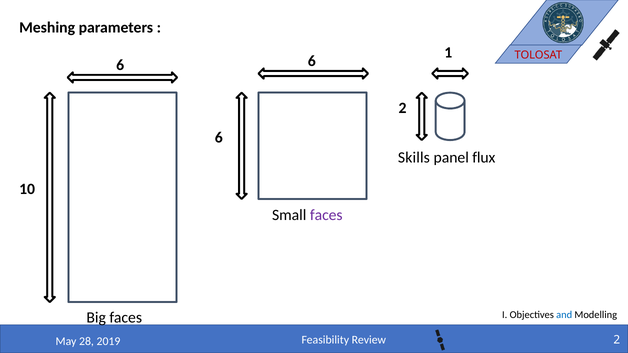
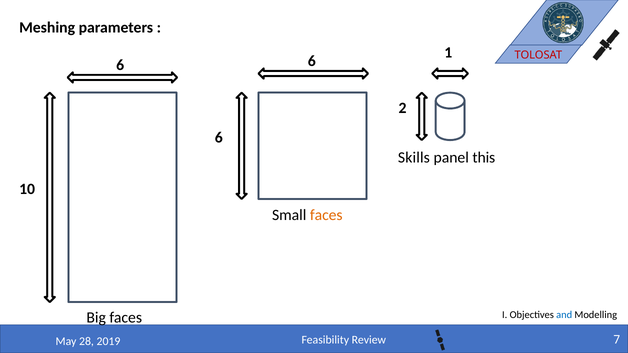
flux: flux -> this (484, 158)
faces colour: purple -> orange (326, 215)
2: 2 -> 7 (617, 340)
